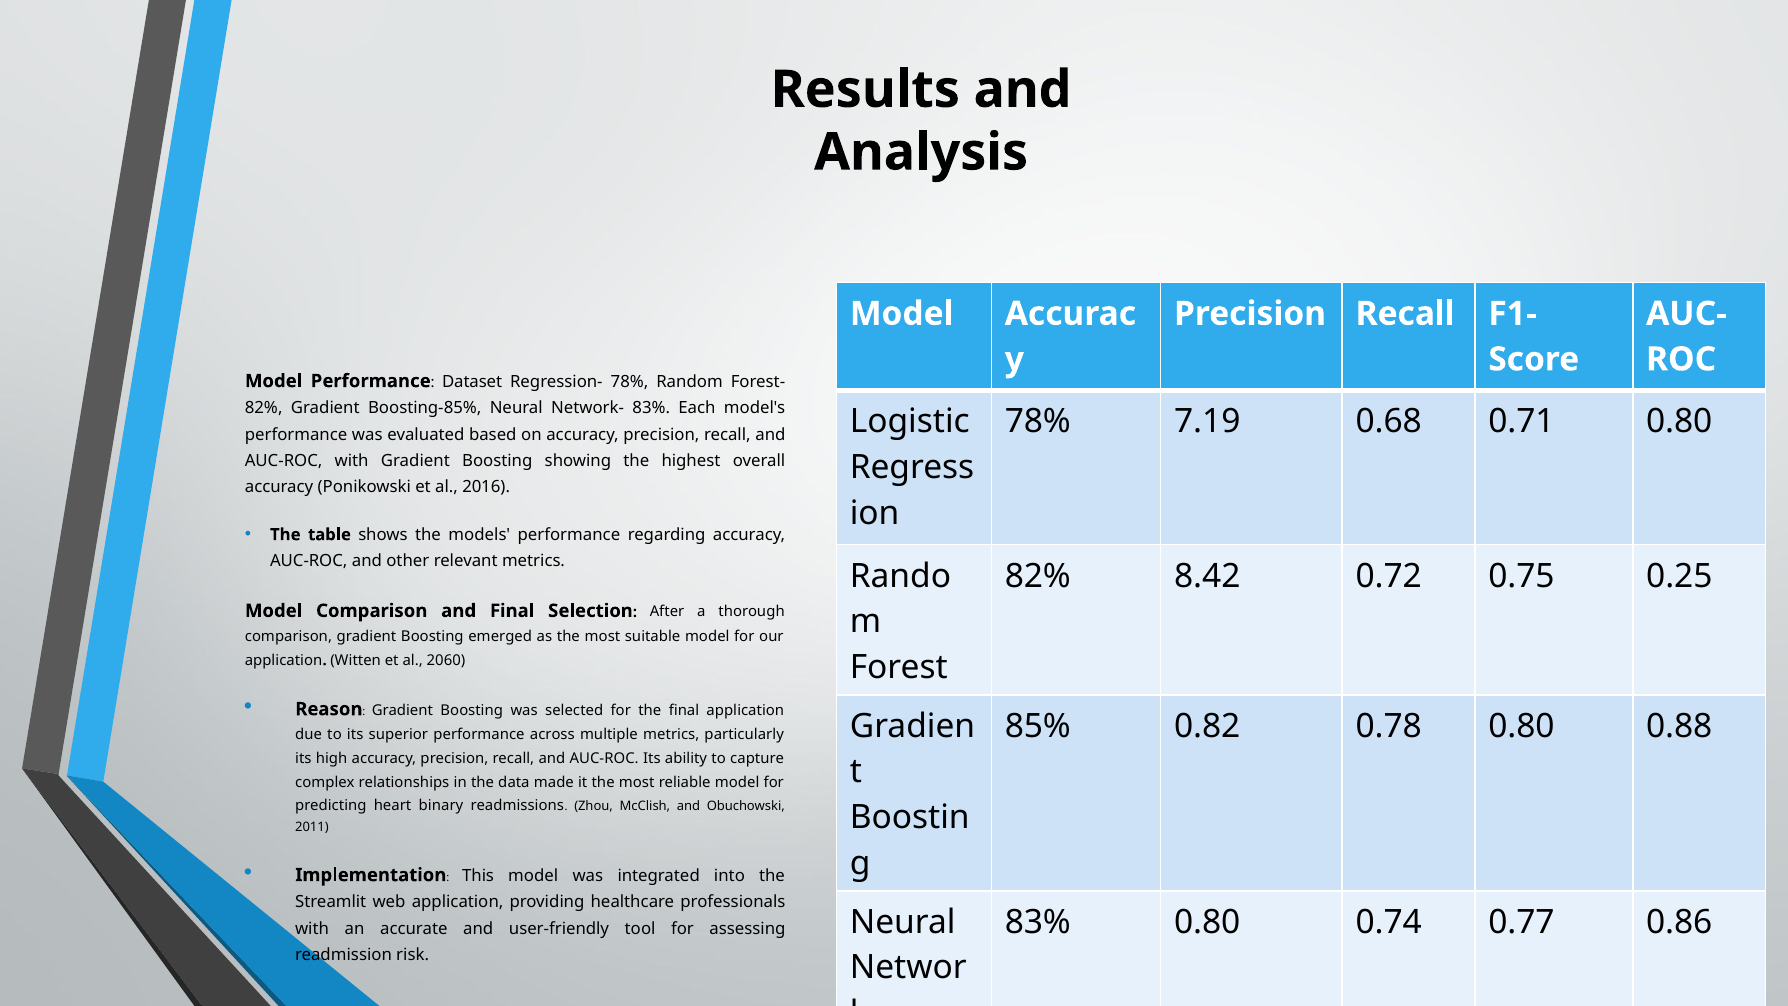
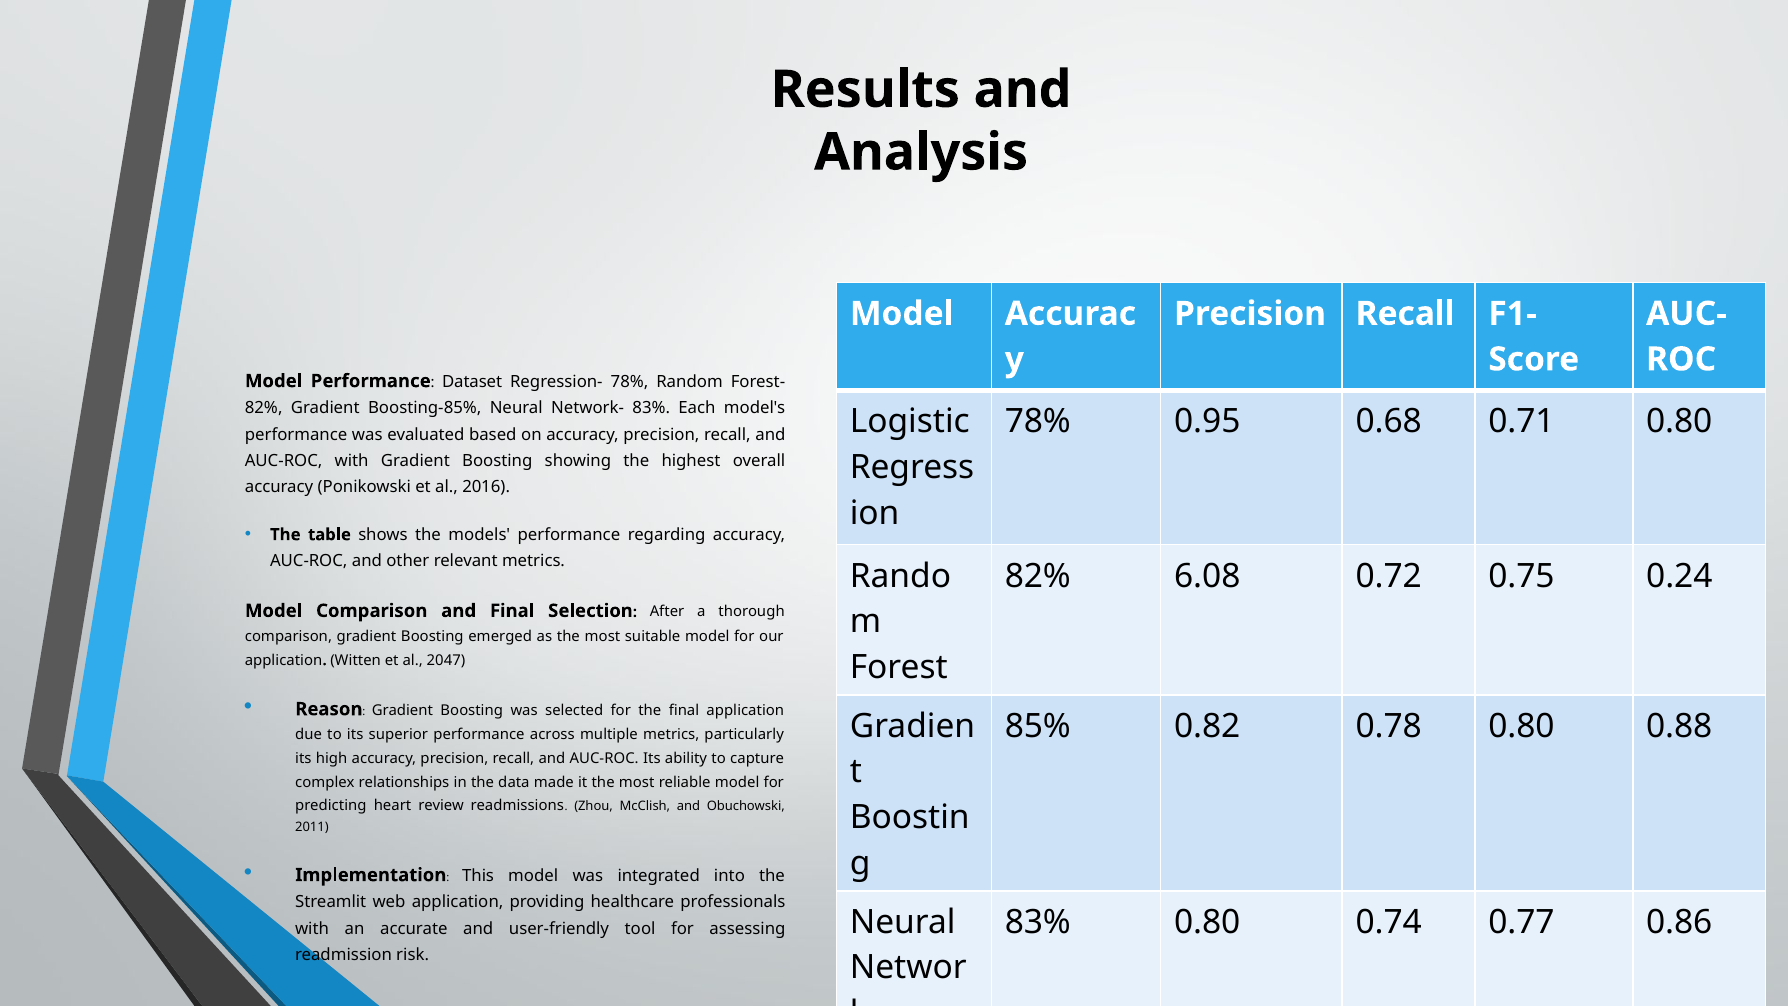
7.19: 7.19 -> 0.95 (1207, 422)
8.42: 8.42 -> 6.08 (1207, 576)
0.25: 0.25 -> 0.24 (1679, 576)
2060: 2060 -> 2047 (446, 660)
binary: binary -> review (441, 806)
